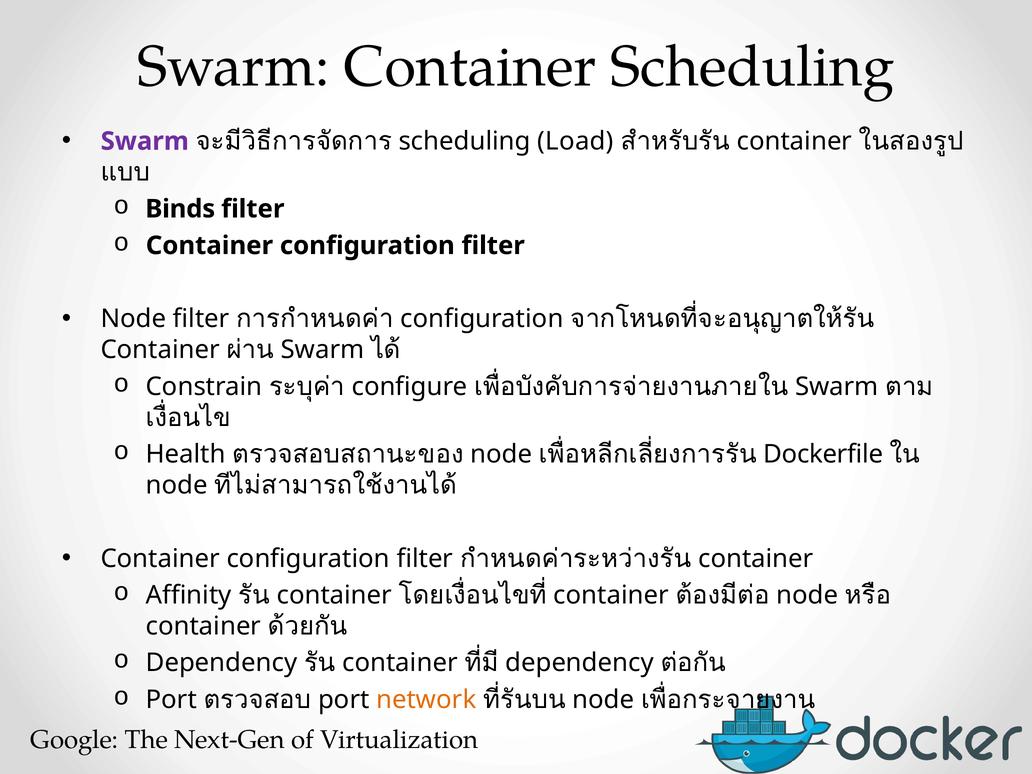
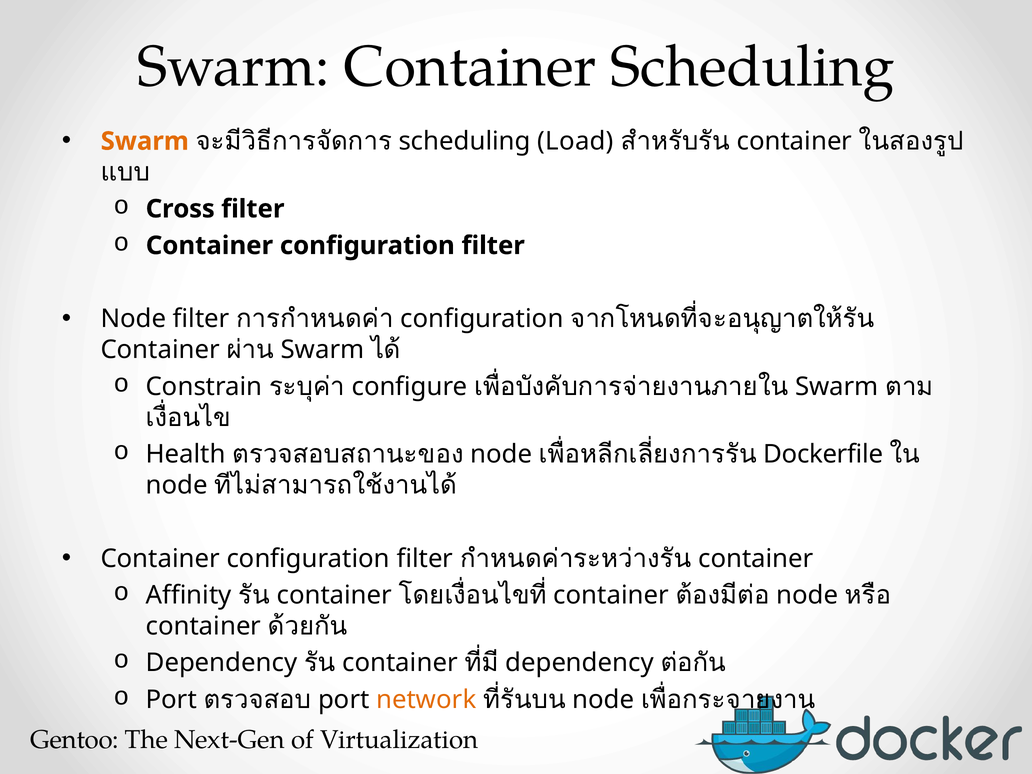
Swarm colour: purple -> orange (145, 141)
Binds: Binds -> Cross (180, 209)
Google: Google -> Gentoo (75, 740)
